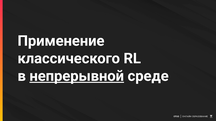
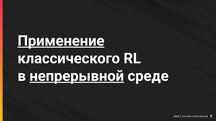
Применение underline: none -> present (61, 41)
